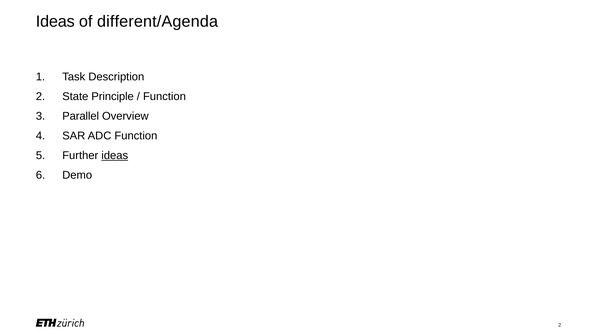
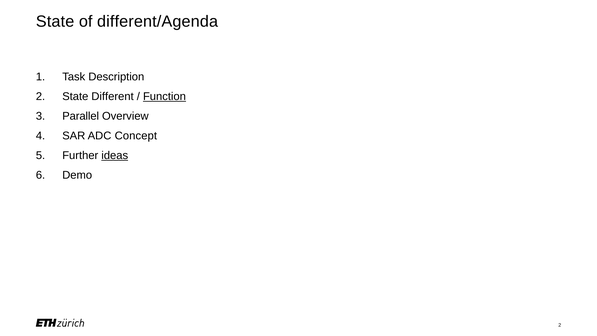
Ideas: Ideas -> State (55, 21)
Principle: Principle -> Different (113, 96)
Function underline: none -> present (164, 96)
ADC Function: Function -> Concept (136, 136)
